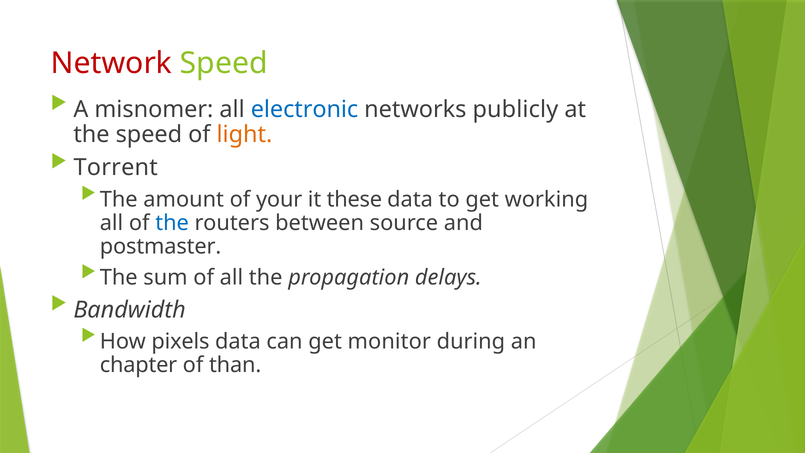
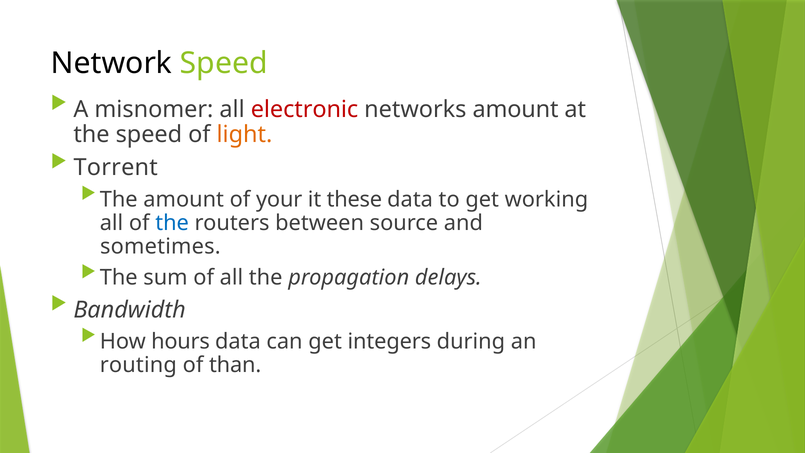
Network colour: red -> black (111, 63)
electronic colour: blue -> red (305, 109)
networks publicly: publicly -> amount (516, 109)
postmaster: postmaster -> sometimes (160, 246)
pixels: pixels -> hours (181, 341)
monitor: monitor -> integers (389, 341)
chapter: chapter -> routing (138, 365)
